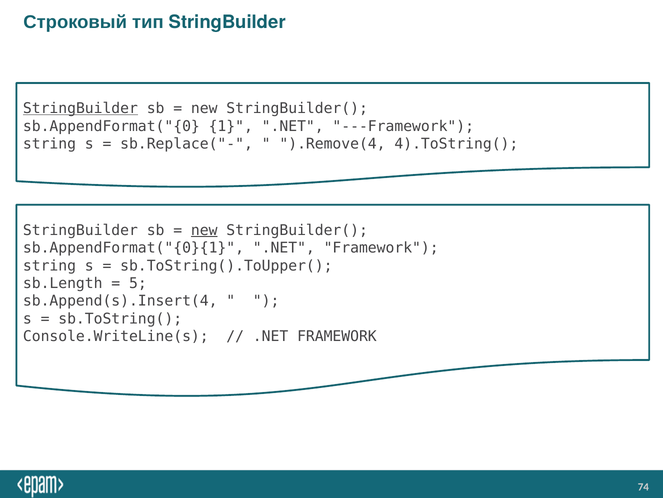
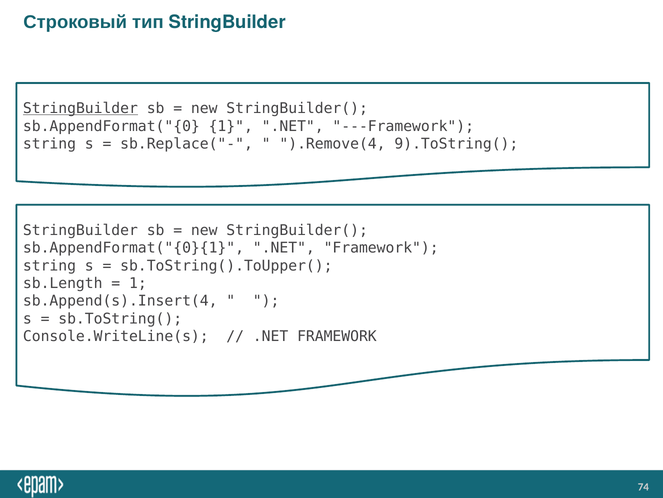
4).ToString(: 4).ToString( -> 9).ToString( (456, 144)
new underline: present -> none (204, 230)
5: 5 -> 1 (138, 283)
